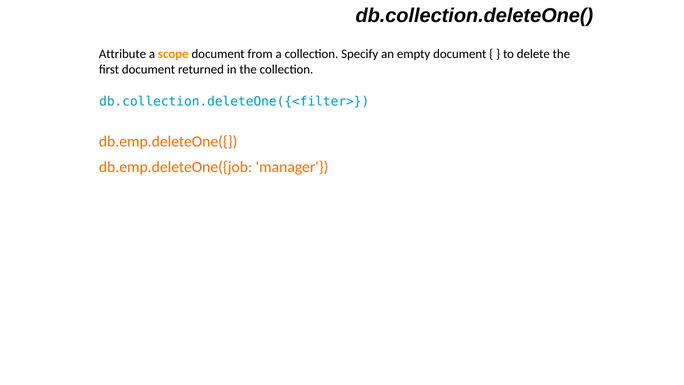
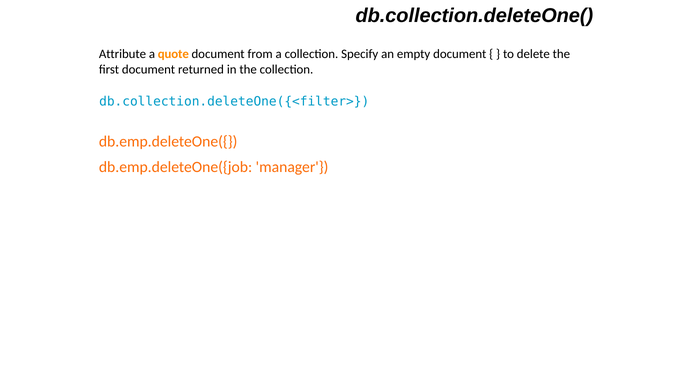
scope: scope -> quote (173, 54)
